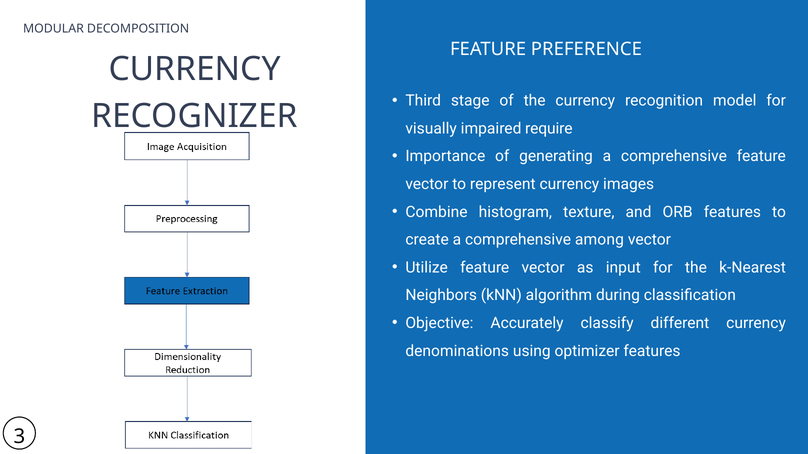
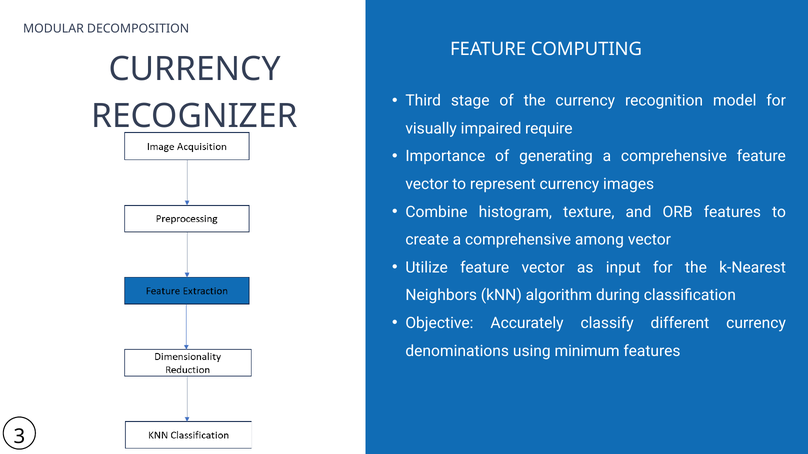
PREFERENCE: PREFERENCE -> COMPUTING (586, 49)
optimizer: optimizer -> minimum (587, 351)
